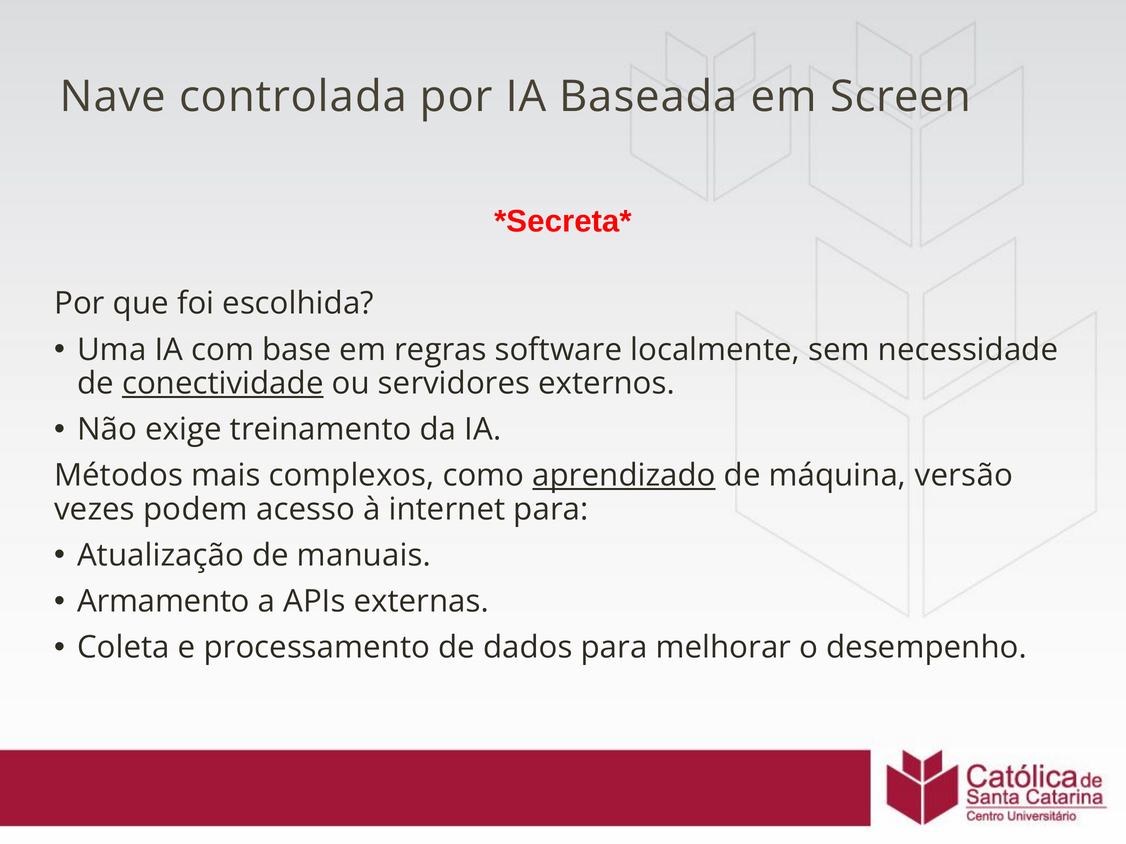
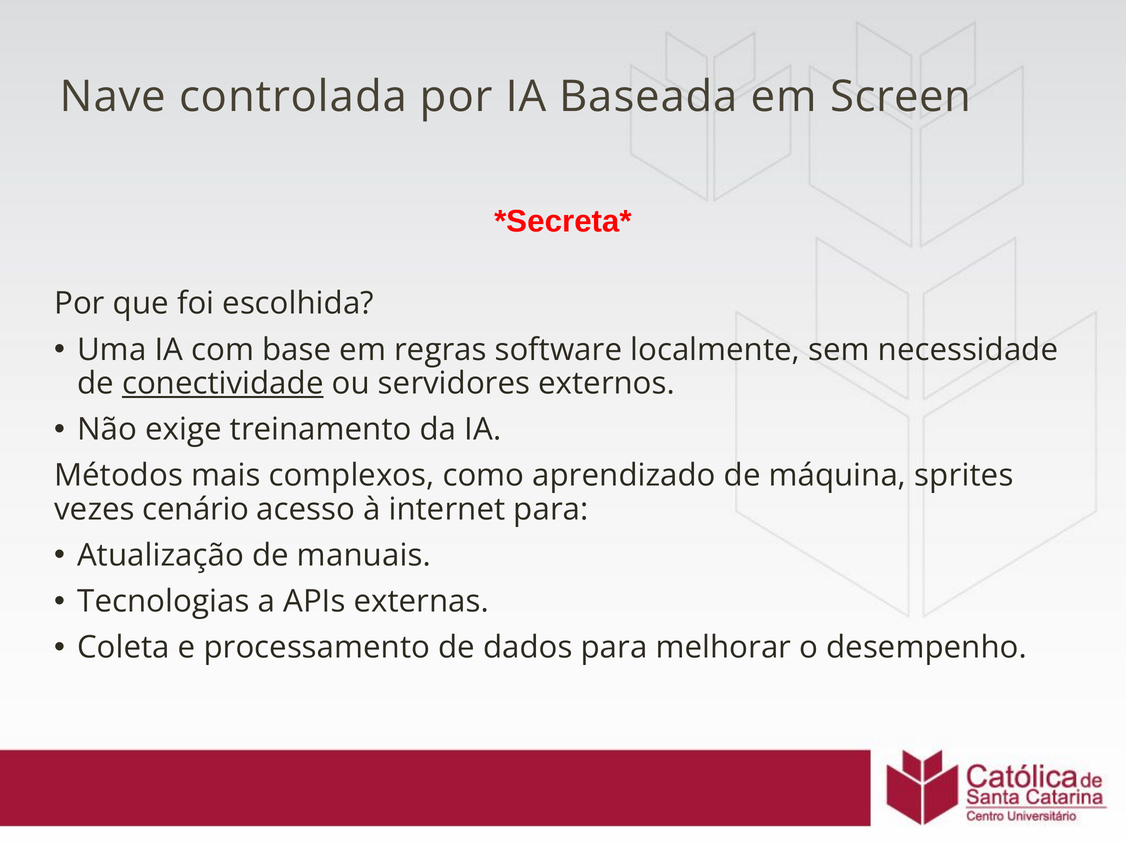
aprendizado underline: present -> none (624, 476)
versão: versão -> sprites (964, 476)
podem: podem -> cenário (196, 510)
Armamento: Armamento -> Tecnologias (163, 602)
